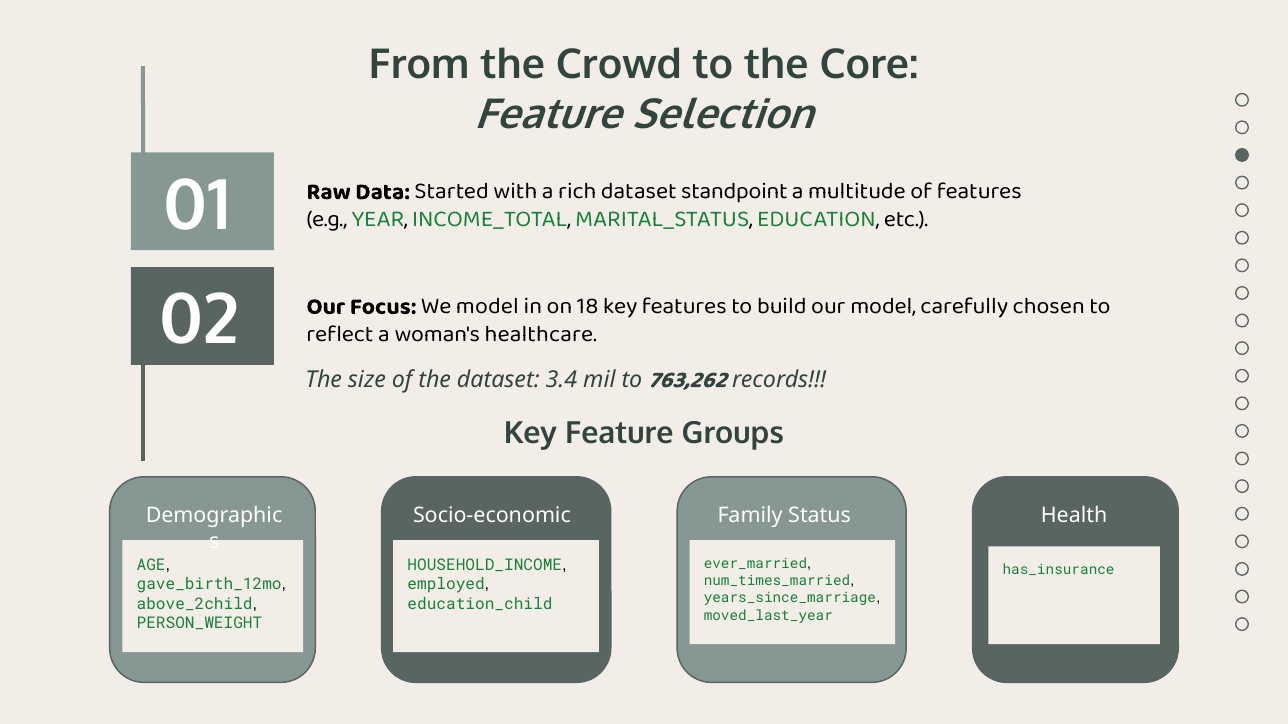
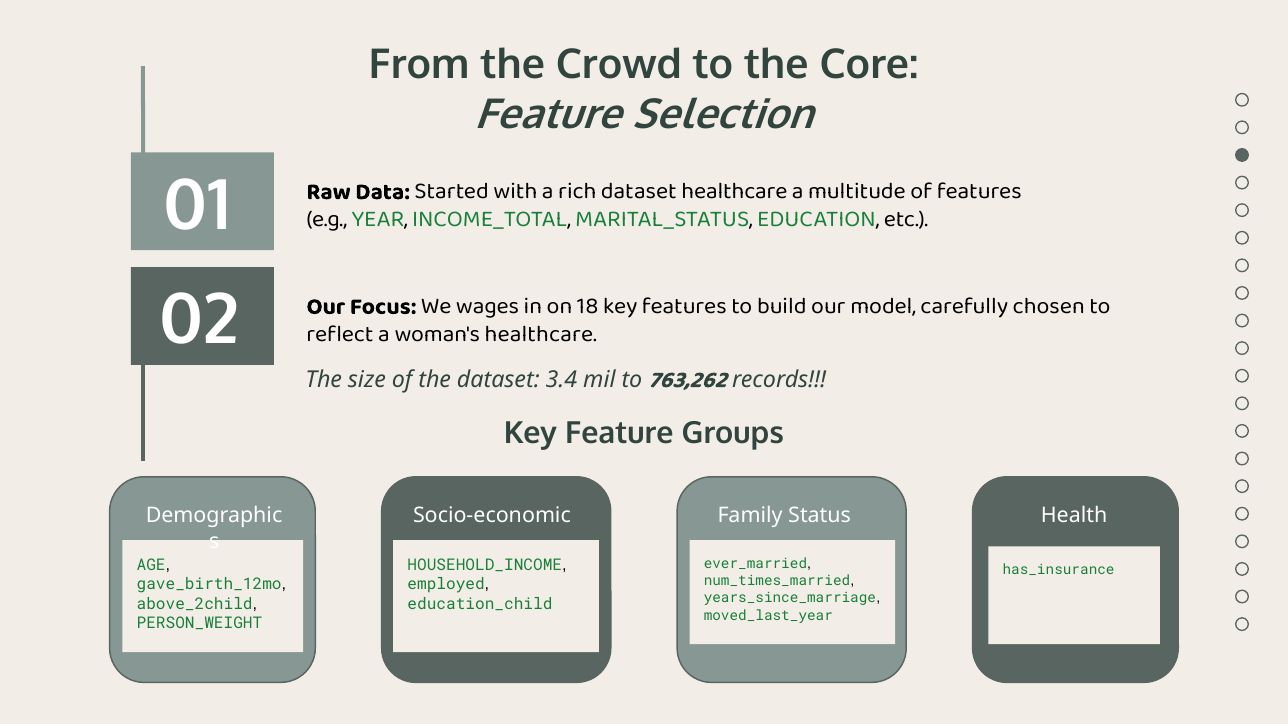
dataset standpoint: standpoint -> healthcare (734, 191)
We model: model -> wages (487, 306)
